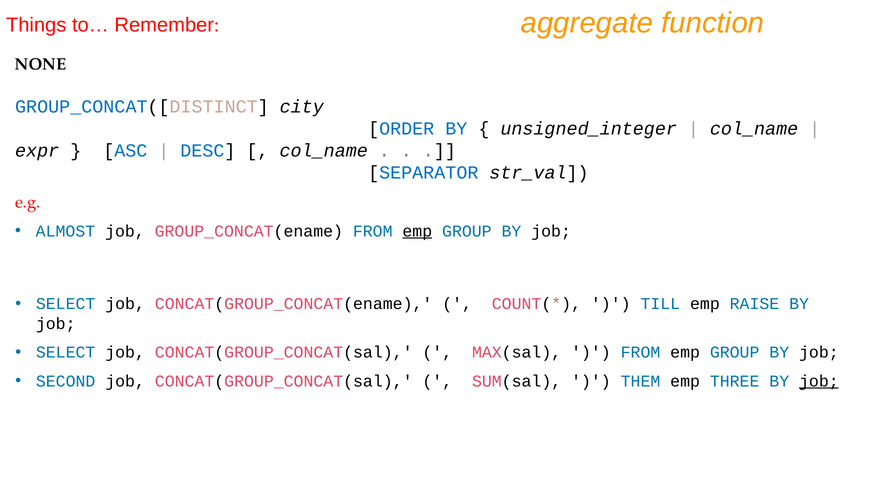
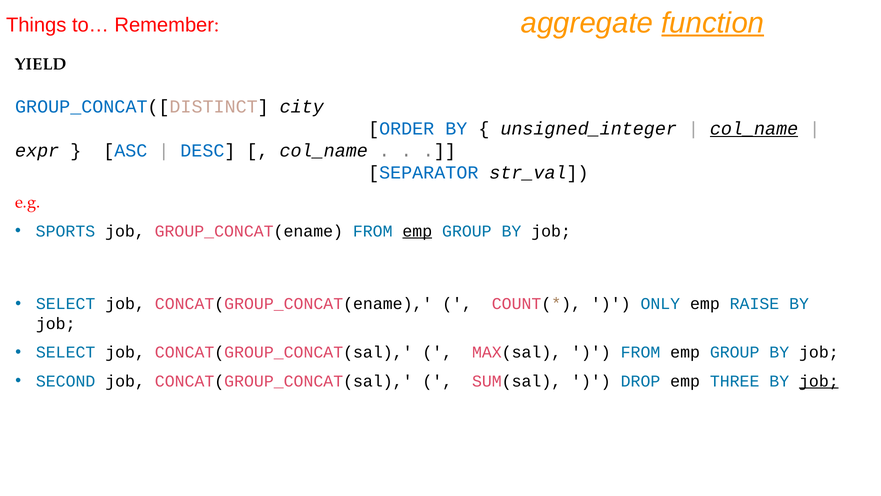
function underline: none -> present (713, 23)
NONE: NONE -> YIELD (41, 64)
col_name underline: none -> present (754, 129)
ALMOST: ALMOST -> SPORTS (65, 231)
TILL: TILL -> ONLY (660, 304)
THEM: THEM -> DROP (641, 381)
